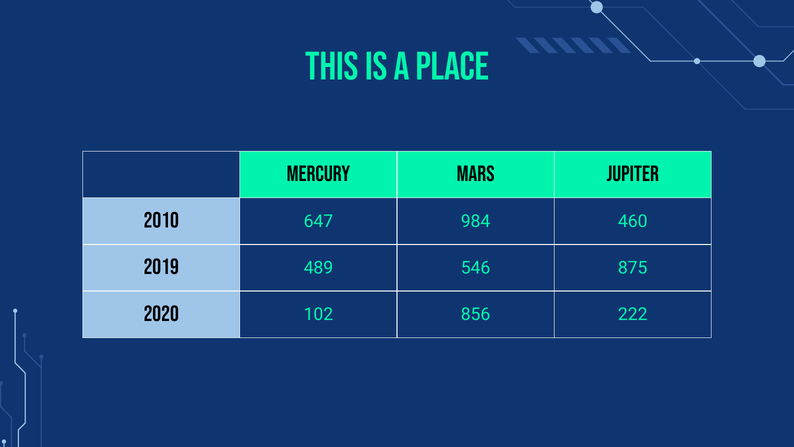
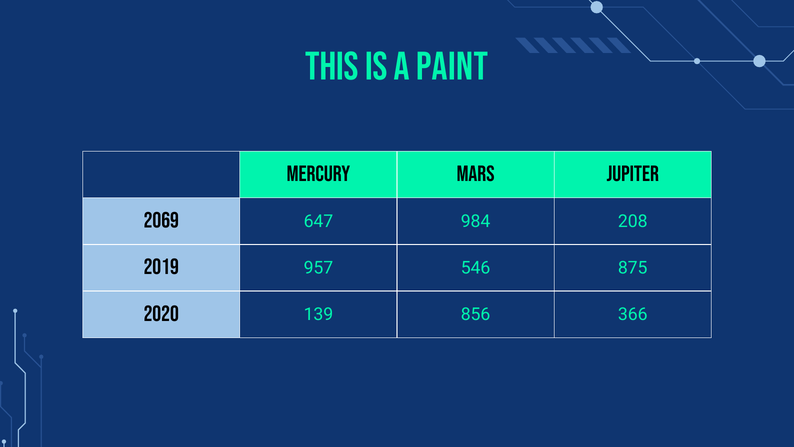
PLACE: PLACE -> PAINT (452, 67)
2010: 2010 -> 2069 (161, 220)
460: 460 -> 208 (633, 221)
489: 489 -> 957 (318, 268)
102: 102 -> 139 (318, 314)
222: 222 -> 366 (633, 314)
